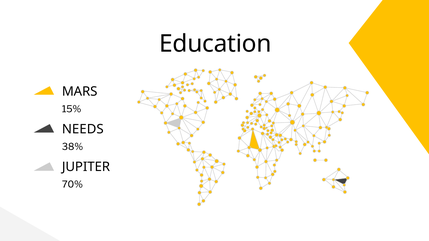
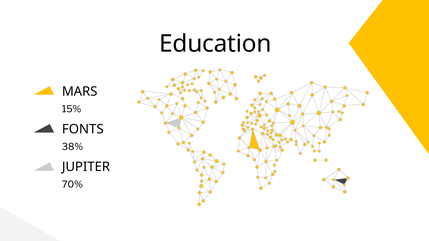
NEEDS: NEEDS -> FONTS (83, 129)
